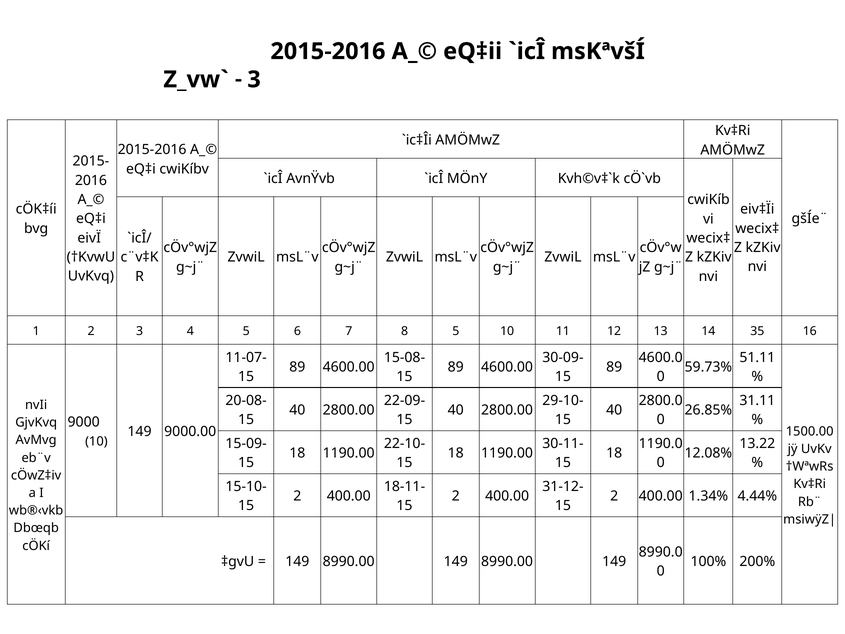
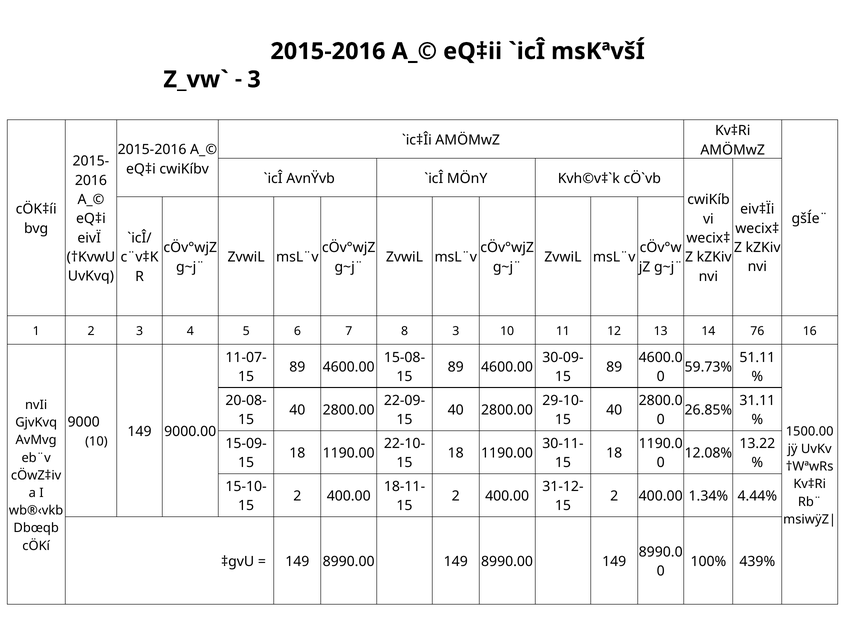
8 5: 5 -> 3 (456, 331)
35: 35 -> 76 (757, 331)
200%: 200% -> 439% (757, 561)
